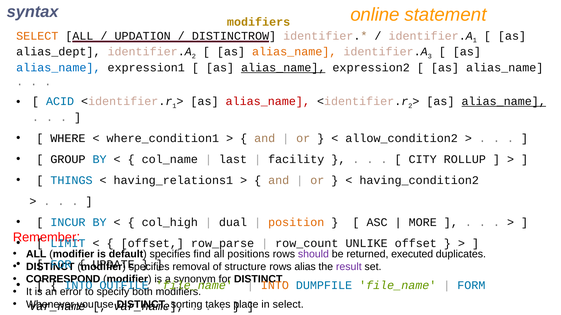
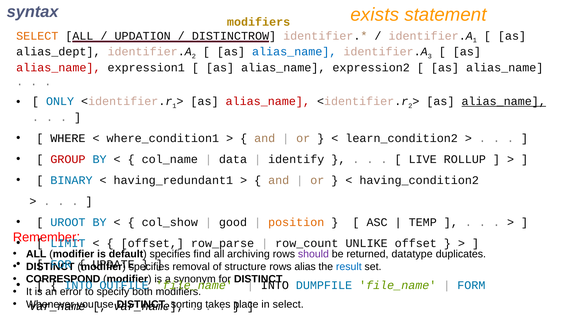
online: online -> exists (375, 15)
alias_name colour: orange -> blue (294, 52)
alias_name colour: blue -> red (58, 68)
alias_name underline: present -> none (283, 68)
ACID: ACID -> ONLY (60, 101)
allow_condition2: allow_condition2 -> learn_condition2 (402, 138)
GROUP colour: black -> red (68, 160)
last: last -> data (233, 160)
facility: facility -> identify (296, 160)
CITY: CITY -> LIVE (423, 160)
THINGS: THINGS -> BINARY (71, 181)
having_relations1: having_relations1 -> having_redundant1 (173, 181)
INCUR: INCUR -> UROOT (68, 223)
col_high: col_high -> col_show (170, 223)
dual: dual -> good (233, 223)
MORE: MORE -> TEMP (423, 223)
positions: positions -> archiving (249, 254)
executed: executed -> datatype (412, 254)
result colour: purple -> blue (349, 267)
INTO colour: orange -> black (275, 286)
